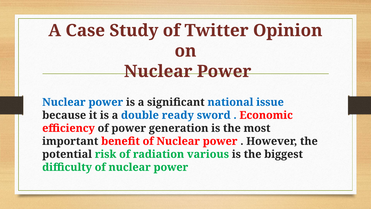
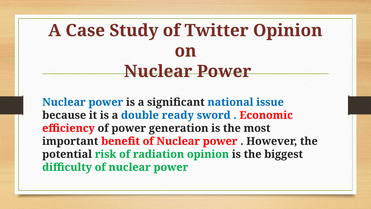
radiation various: various -> opinion (208, 154)
